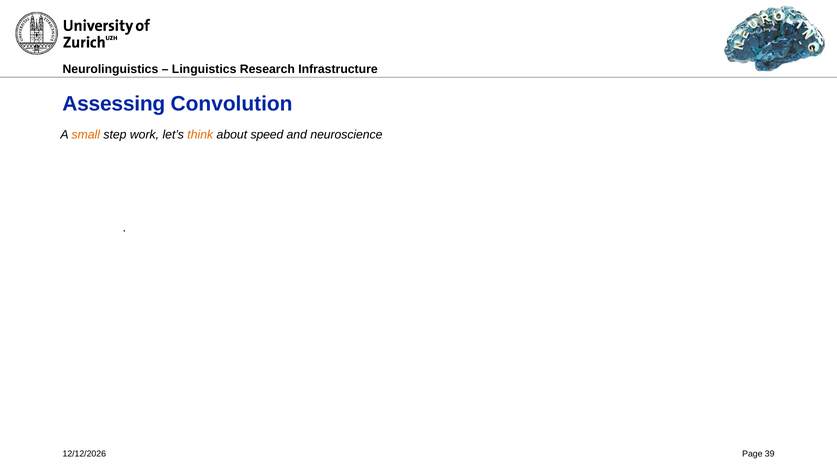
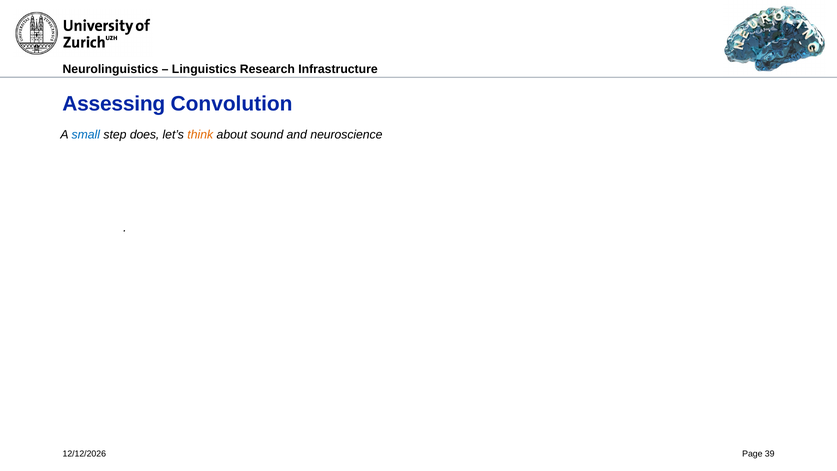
small colour: orange -> blue (86, 135)
work: work -> does (145, 135)
speed: speed -> sound (267, 135)
